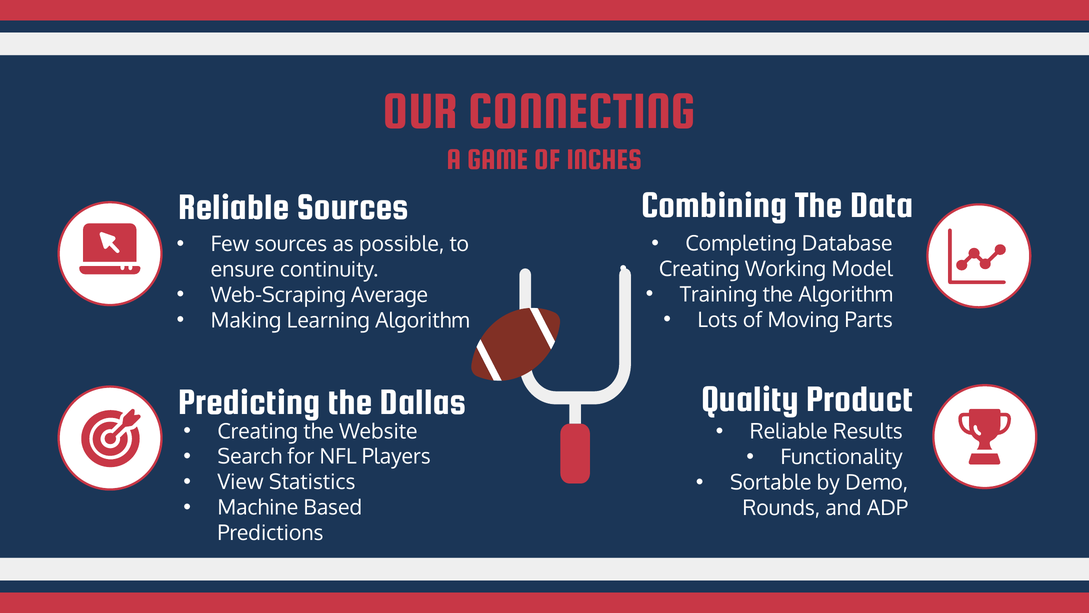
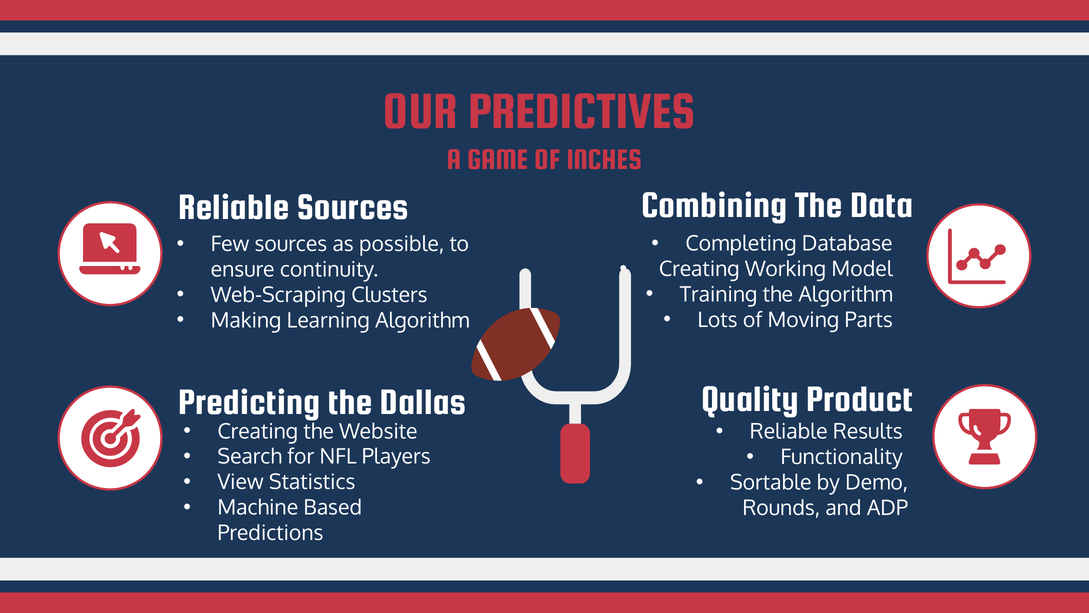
CONNECTING: CONNECTING -> PREDICTIVES (582, 111)
Average: Average -> Clusters (389, 295)
